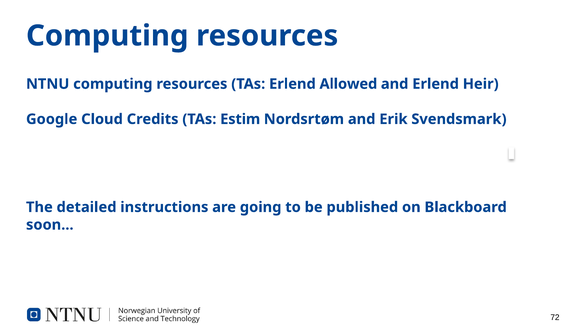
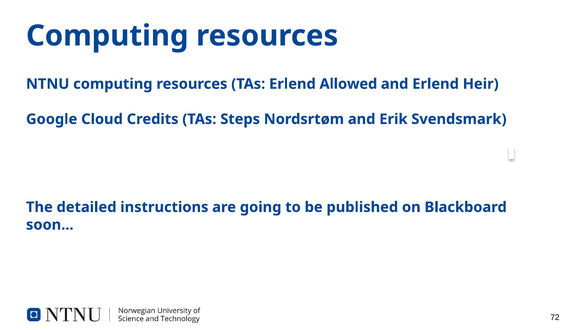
Estim: Estim -> Steps (240, 119)
